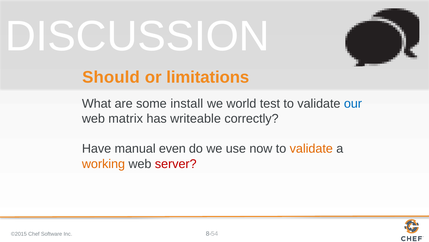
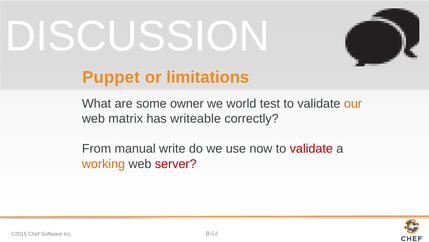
Should: Should -> Puppet (111, 77)
install: install -> owner (187, 103)
our colour: blue -> orange (353, 103)
Have: Have -> From (97, 148)
even: even -> write (172, 148)
validate colour: orange -> red (311, 148)
